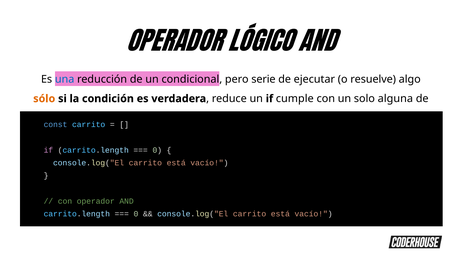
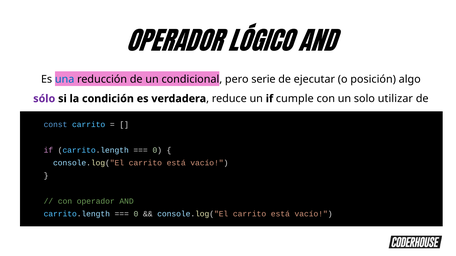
resuelve: resuelve -> posición (373, 79)
sólo colour: orange -> purple (44, 99)
alguna: alguna -> utilizar (395, 99)
